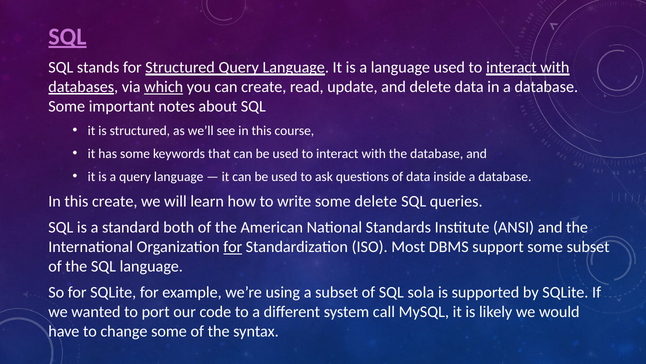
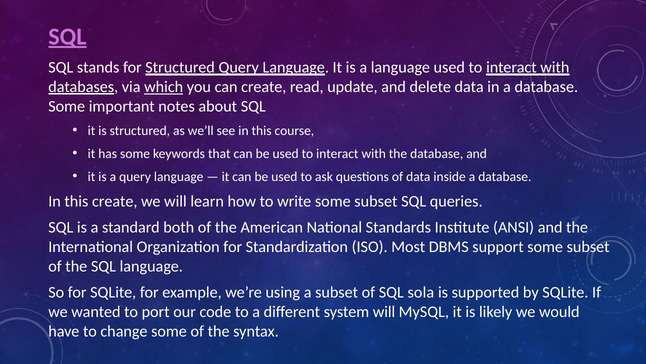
write some delete: delete -> subset (376, 201)
for underline: present -> none (233, 247)
system call: call -> will (384, 311)
